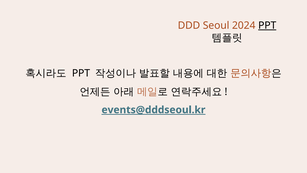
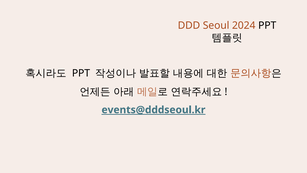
PPT underline: present -> none (267, 25)
